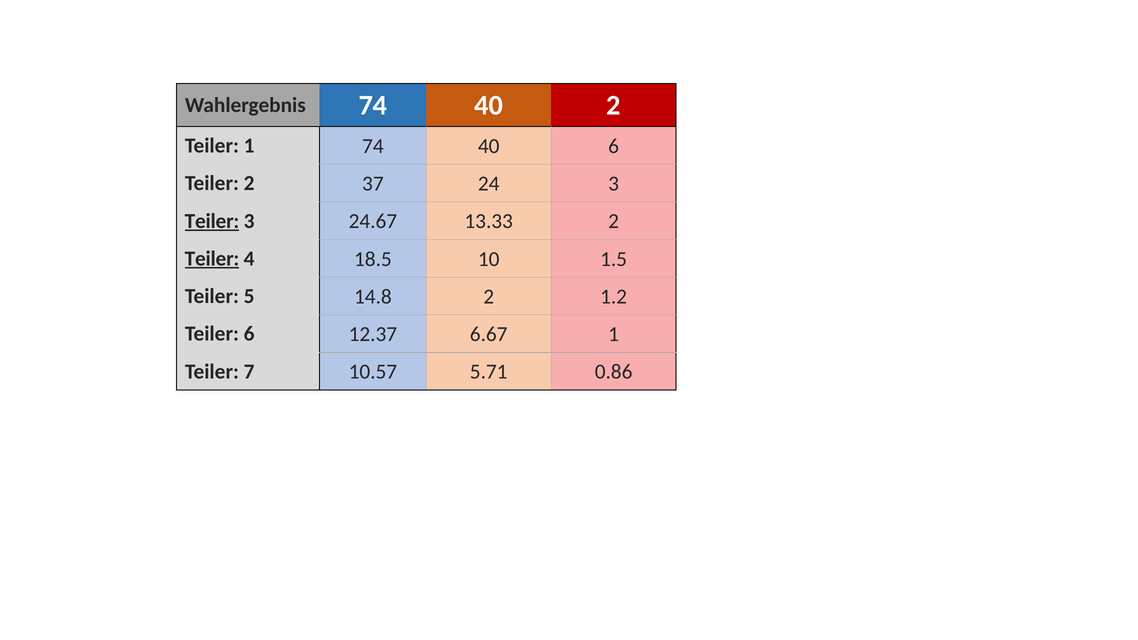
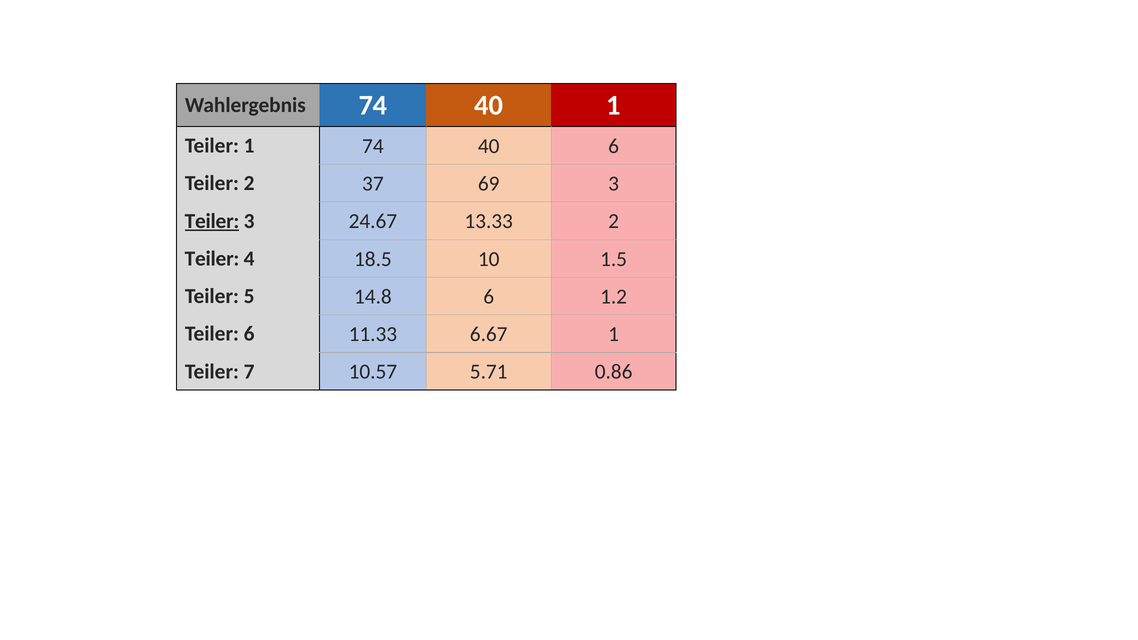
40 2: 2 -> 1 (614, 105)
24: 24 -> 69 (489, 184)
Teiler underline: present -> none (212, 259)
14.8 2: 2 -> 6 (489, 297)
12.37: 12.37 -> 11.33 (373, 334)
